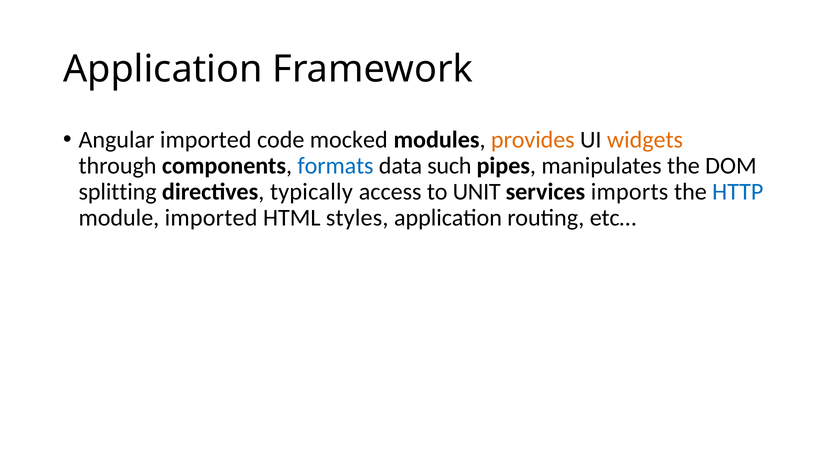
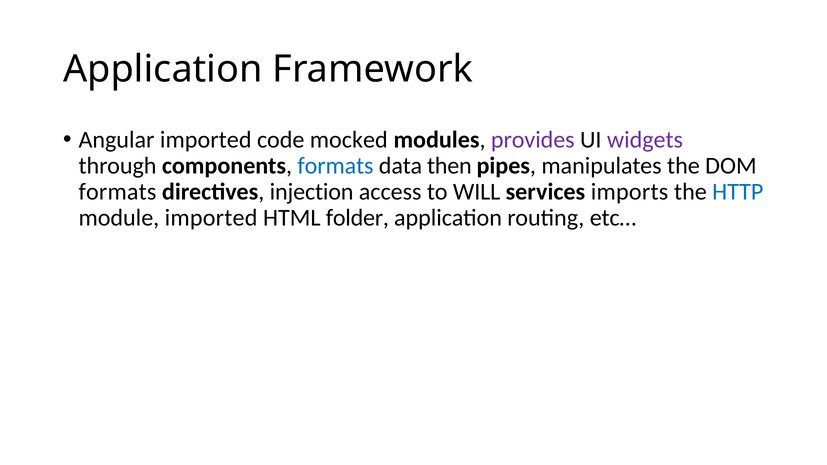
provides colour: orange -> purple (533, 140)
widgets colour: orange -> purple (645, 140)
such: such -> then (449, 166)
splitting: splitting -> formats (117, 192)
typically: typically -> injection (312, 192)
UNIT: UNIT -> WILL (477, 192)
styles: styles -> folder (357, 218)
